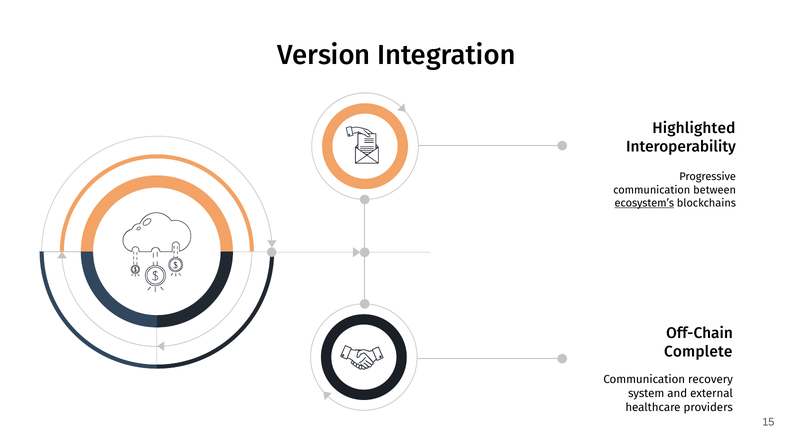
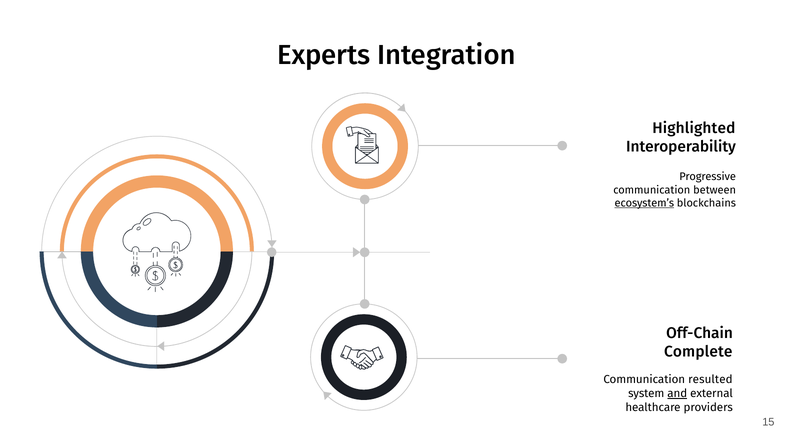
Version: Version -> Experts (324, 55)
recovery: recovery -> resulted (710, 380)
and underline: none -> present (677, 394)
